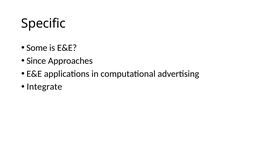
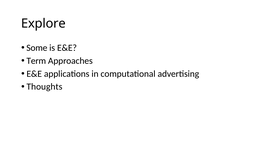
Specific: Specific -> Explore (43, 23)
Since: Since -> Term (36, 61)
Integrate: Integrate -> Thoughts (44, 87)
